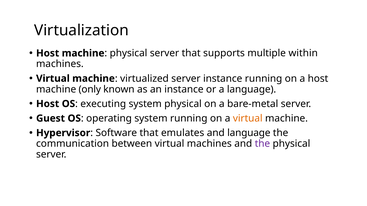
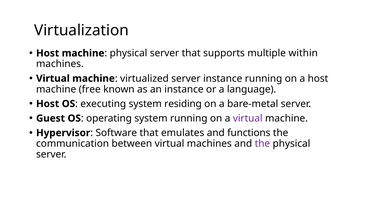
only: only -> free (90, 89)
system physical: physical -> residing (183, 104)
virtual colour: orange -> purple (248, 119)
and language: language -> functions (249, 133)
